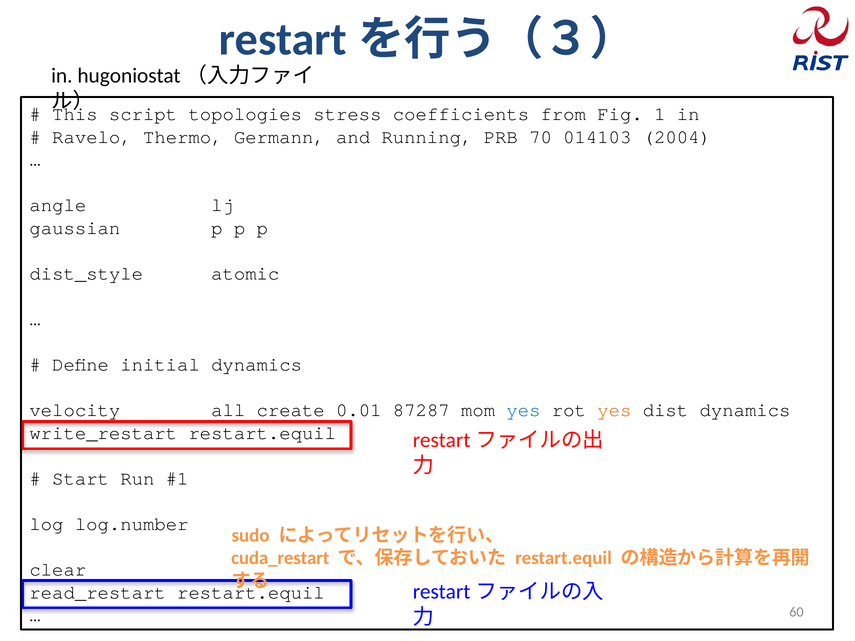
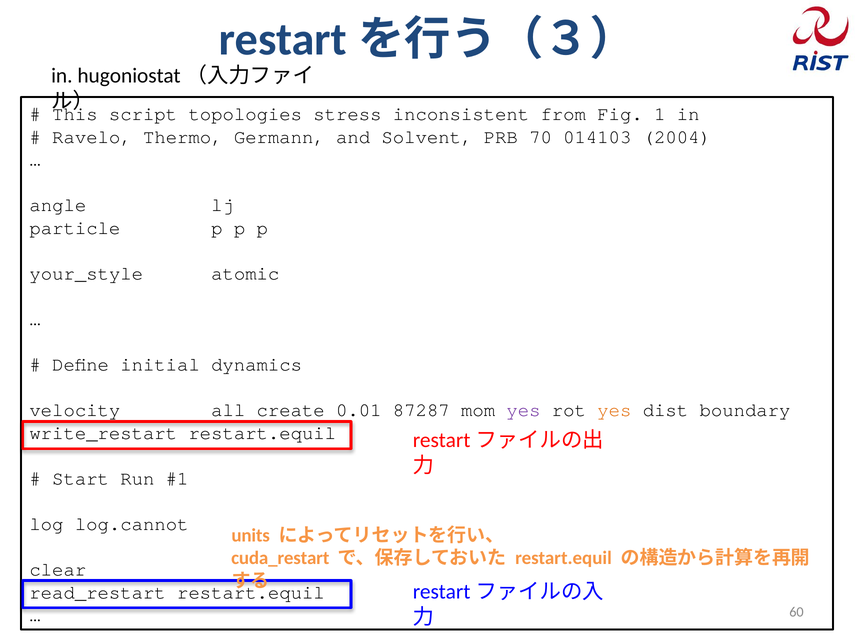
coefficients: coefficients -> inconsistent (461, 114)
Running: Running -> Solvent (427, 137)
gaussian: gaussian -> particle (75, 228)
dist_style: dist_style -> your_style (86, 274)
yes colour: blue -> purple (524, 410)
dist dynamics: dynamics -> boundary (745, 410)
log.number: log.number -> log.cannot (132, 524)
sudo: sudo -> units (251, 536)
